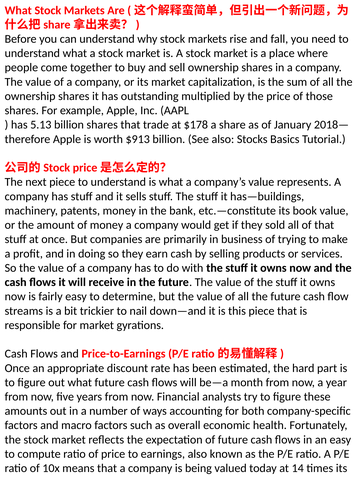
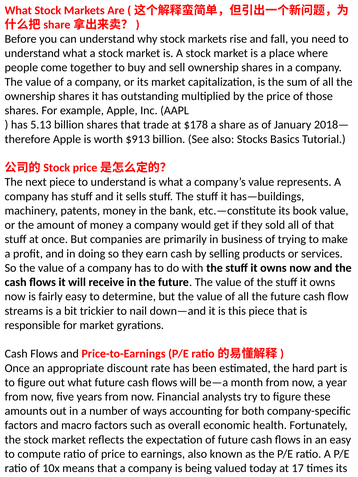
14: 14 -> 17 (298, 469)
